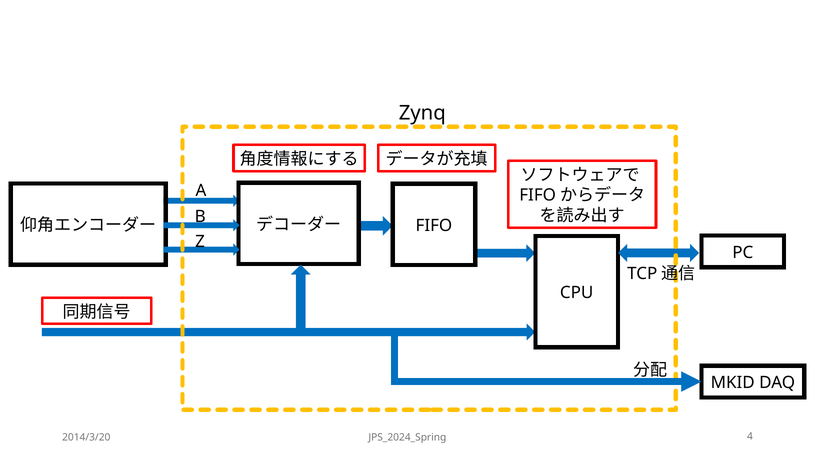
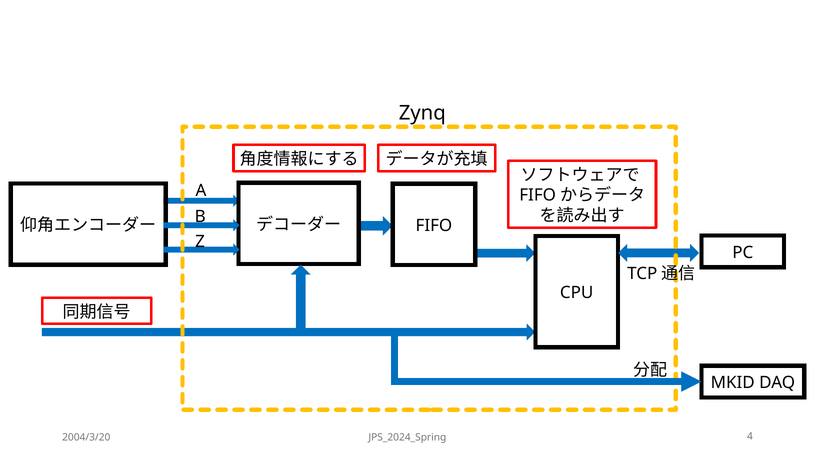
2014/3/20: 2014/3/20 -> 2004/3/20 (86, 438)
